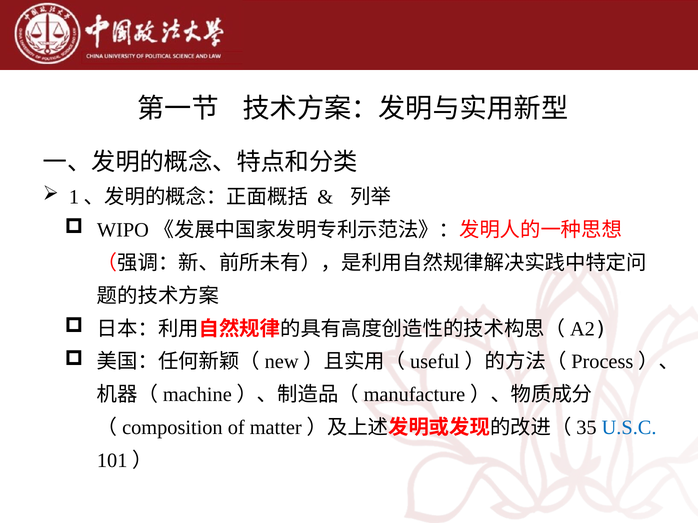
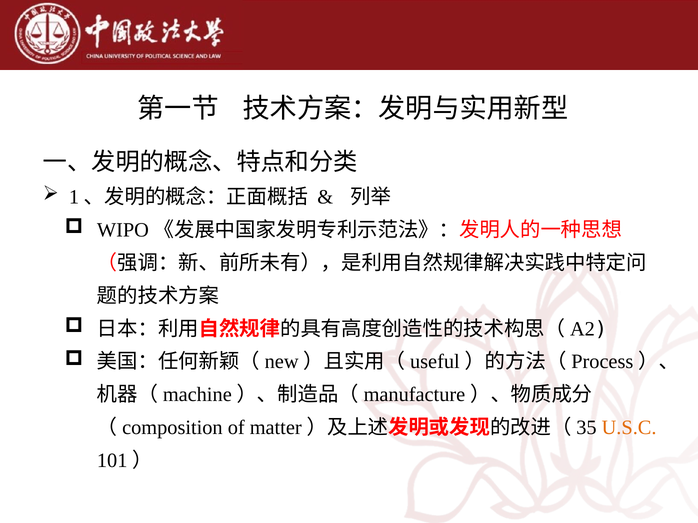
U.S.C colour: blue -> orange (629, 428)
